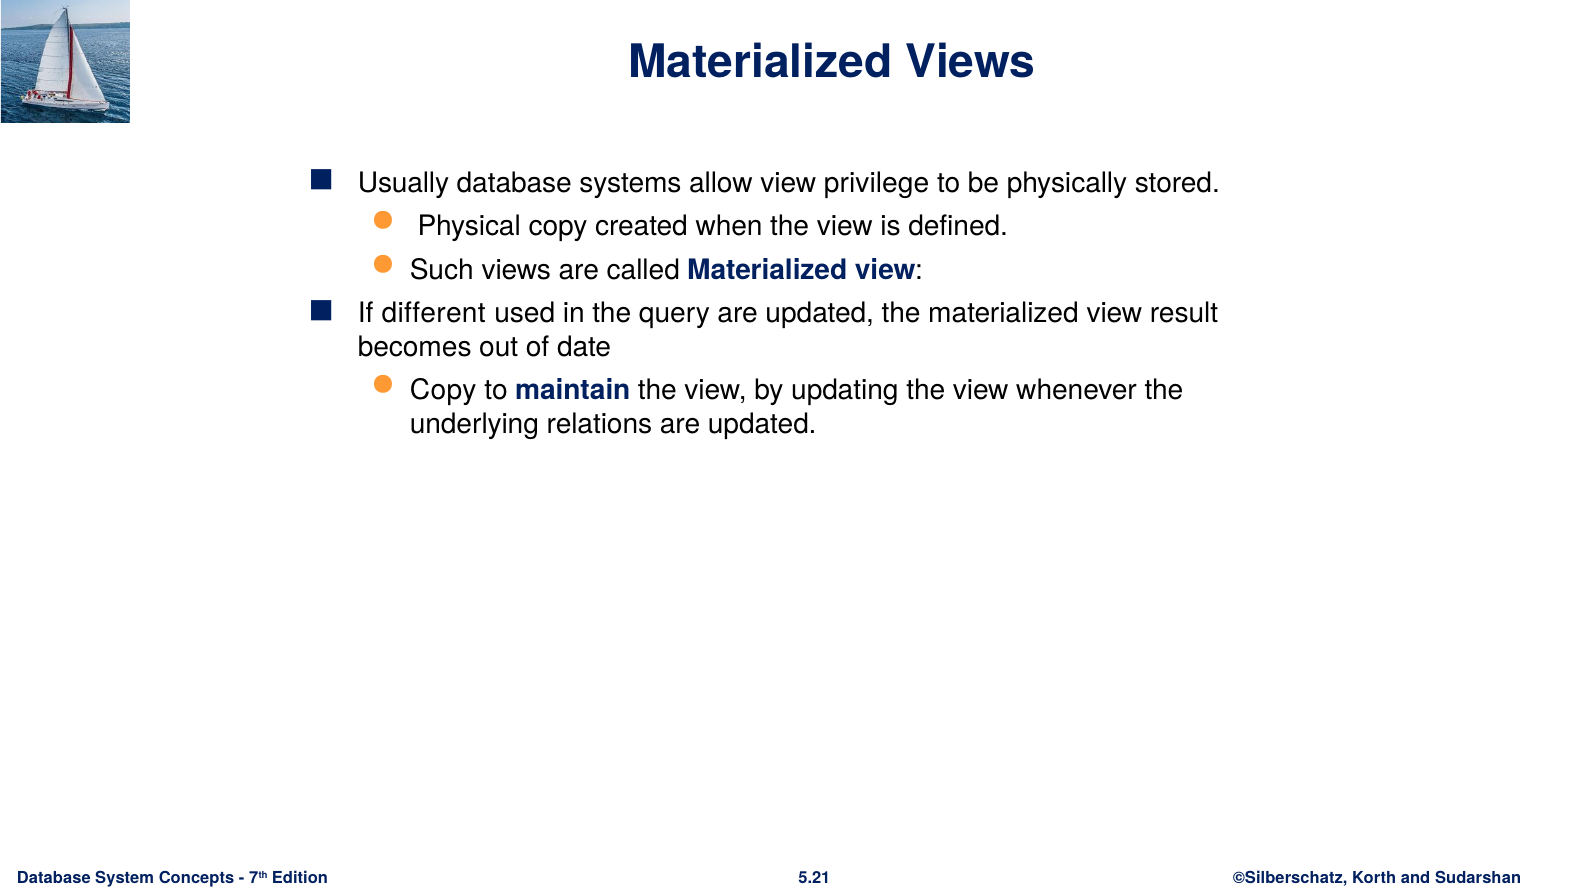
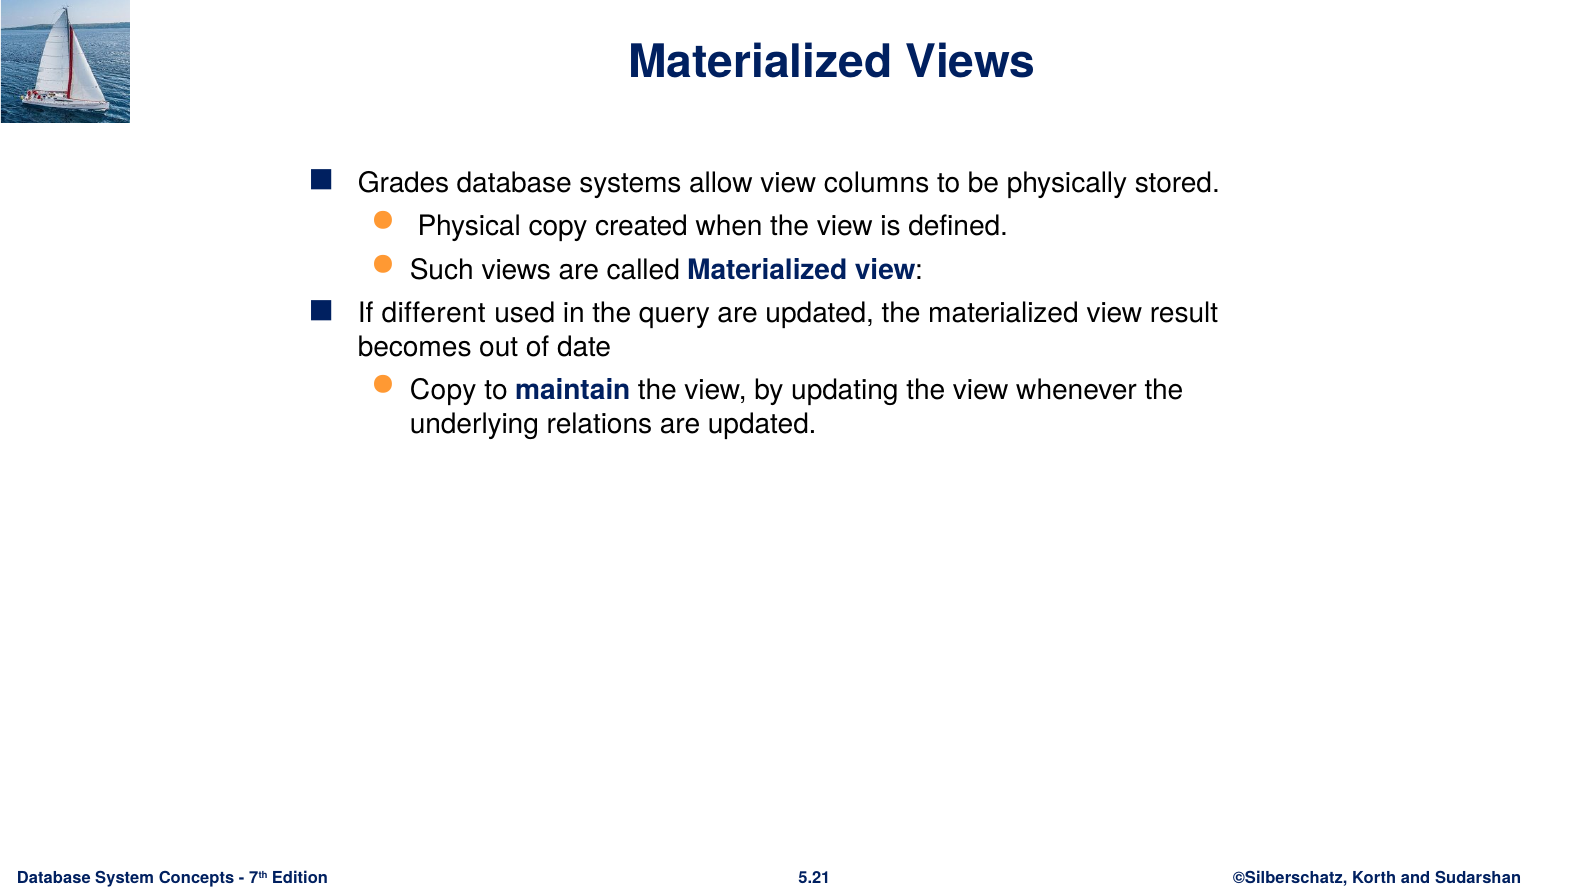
Usually: Usually -> Grades (404, 183)
privilege: privilege -> columns (877, 183)
